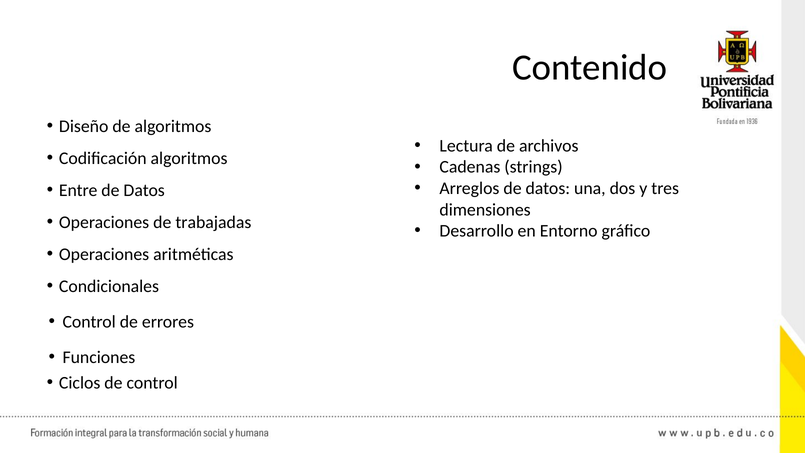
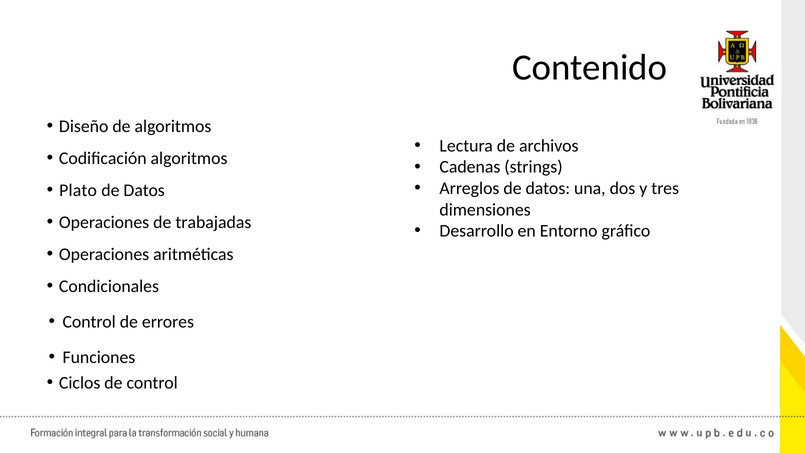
Entre: Entre -> Plato (78, 190)
